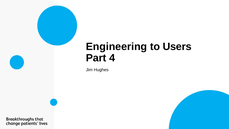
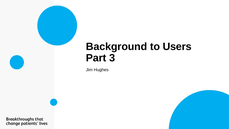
Engineering: Engineering -> Background (117, 46)
4: 4 -> 3 (112, 58)
